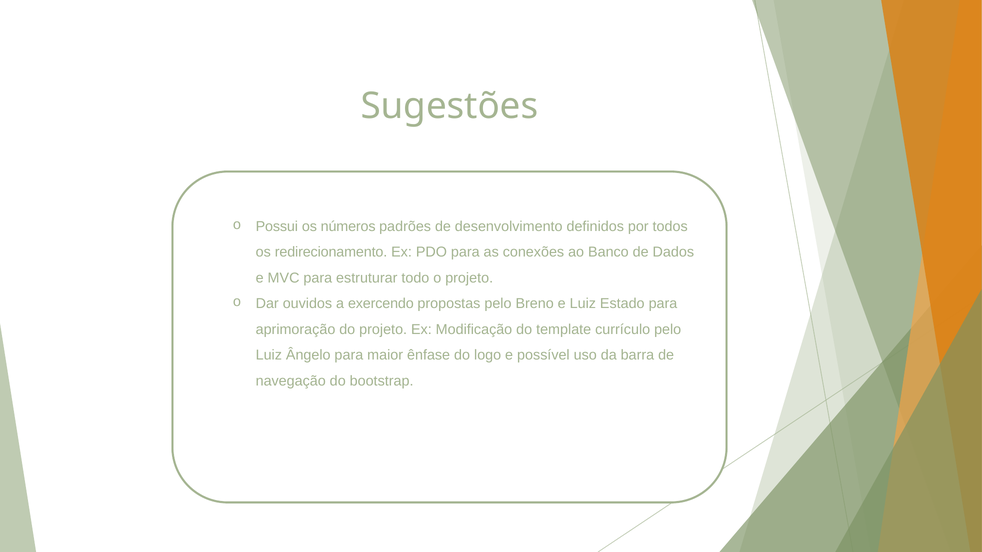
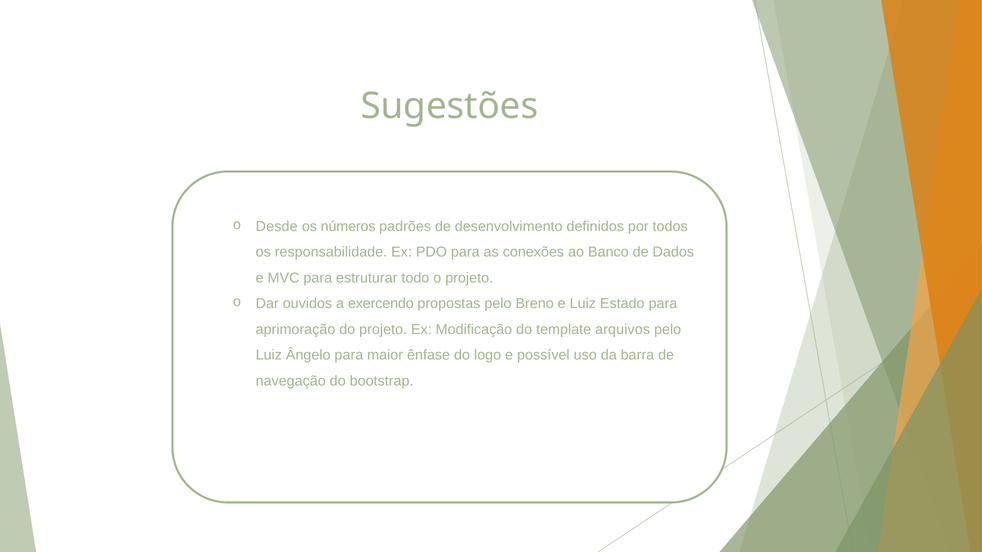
Possui: Possui -> Desde (277, 226)
redirecionamento: redirecionamento -> responsabilidade (331, 252)
currículo: currículo -> arquivos (623, 330)
